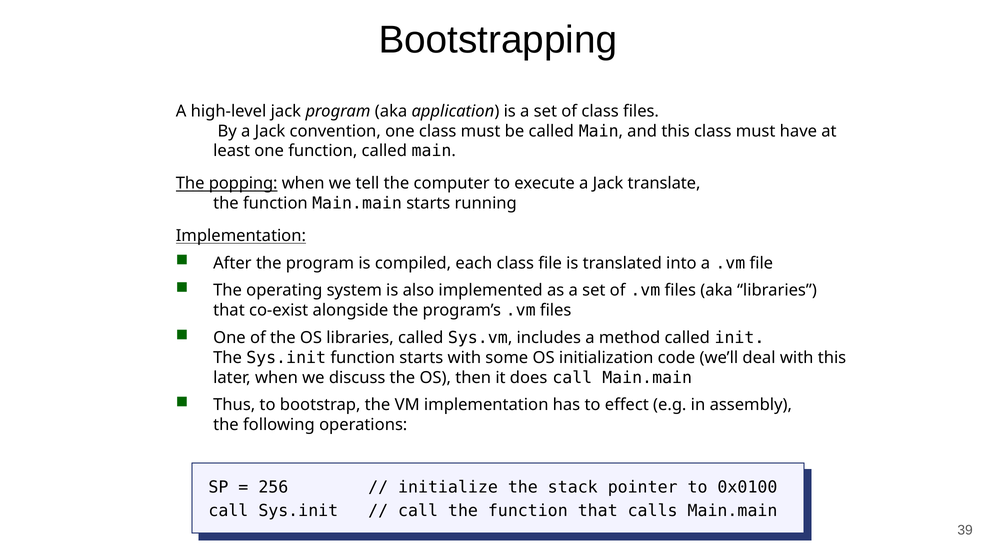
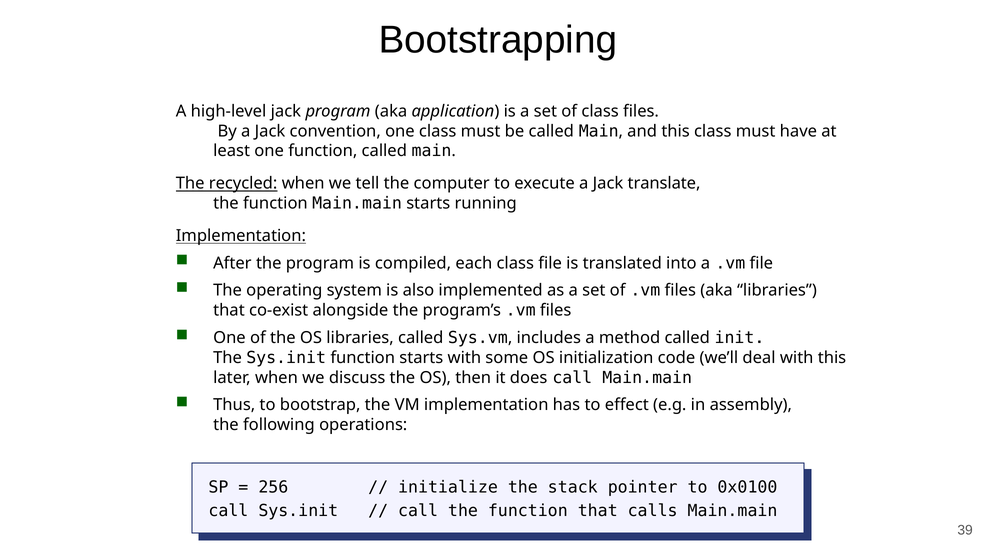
popping: popping -> recycled (243, 183)
